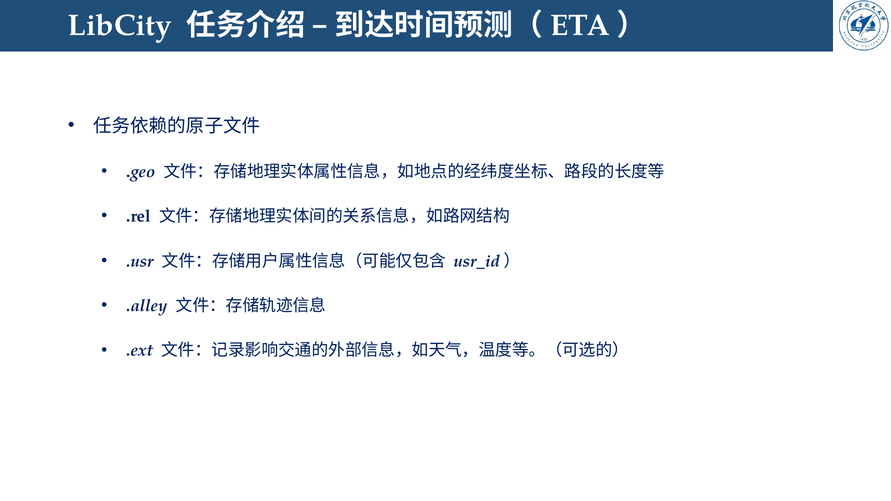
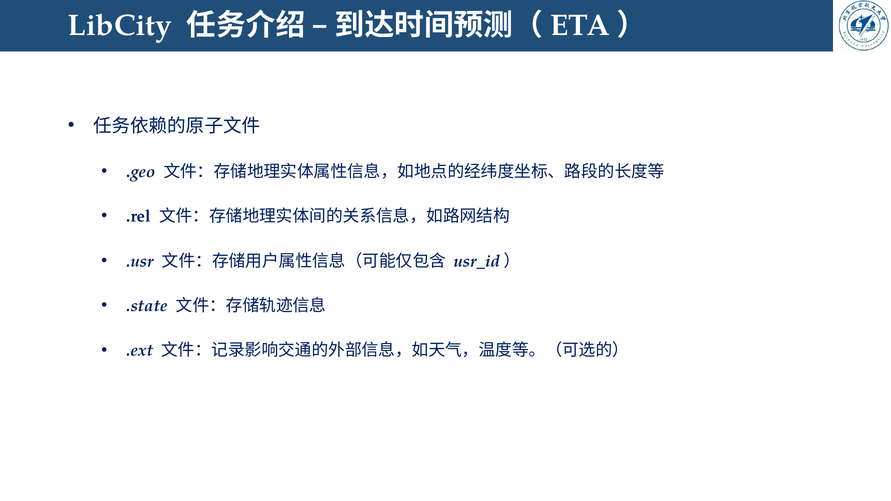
.alley: .alley -> .state (147, 306)
